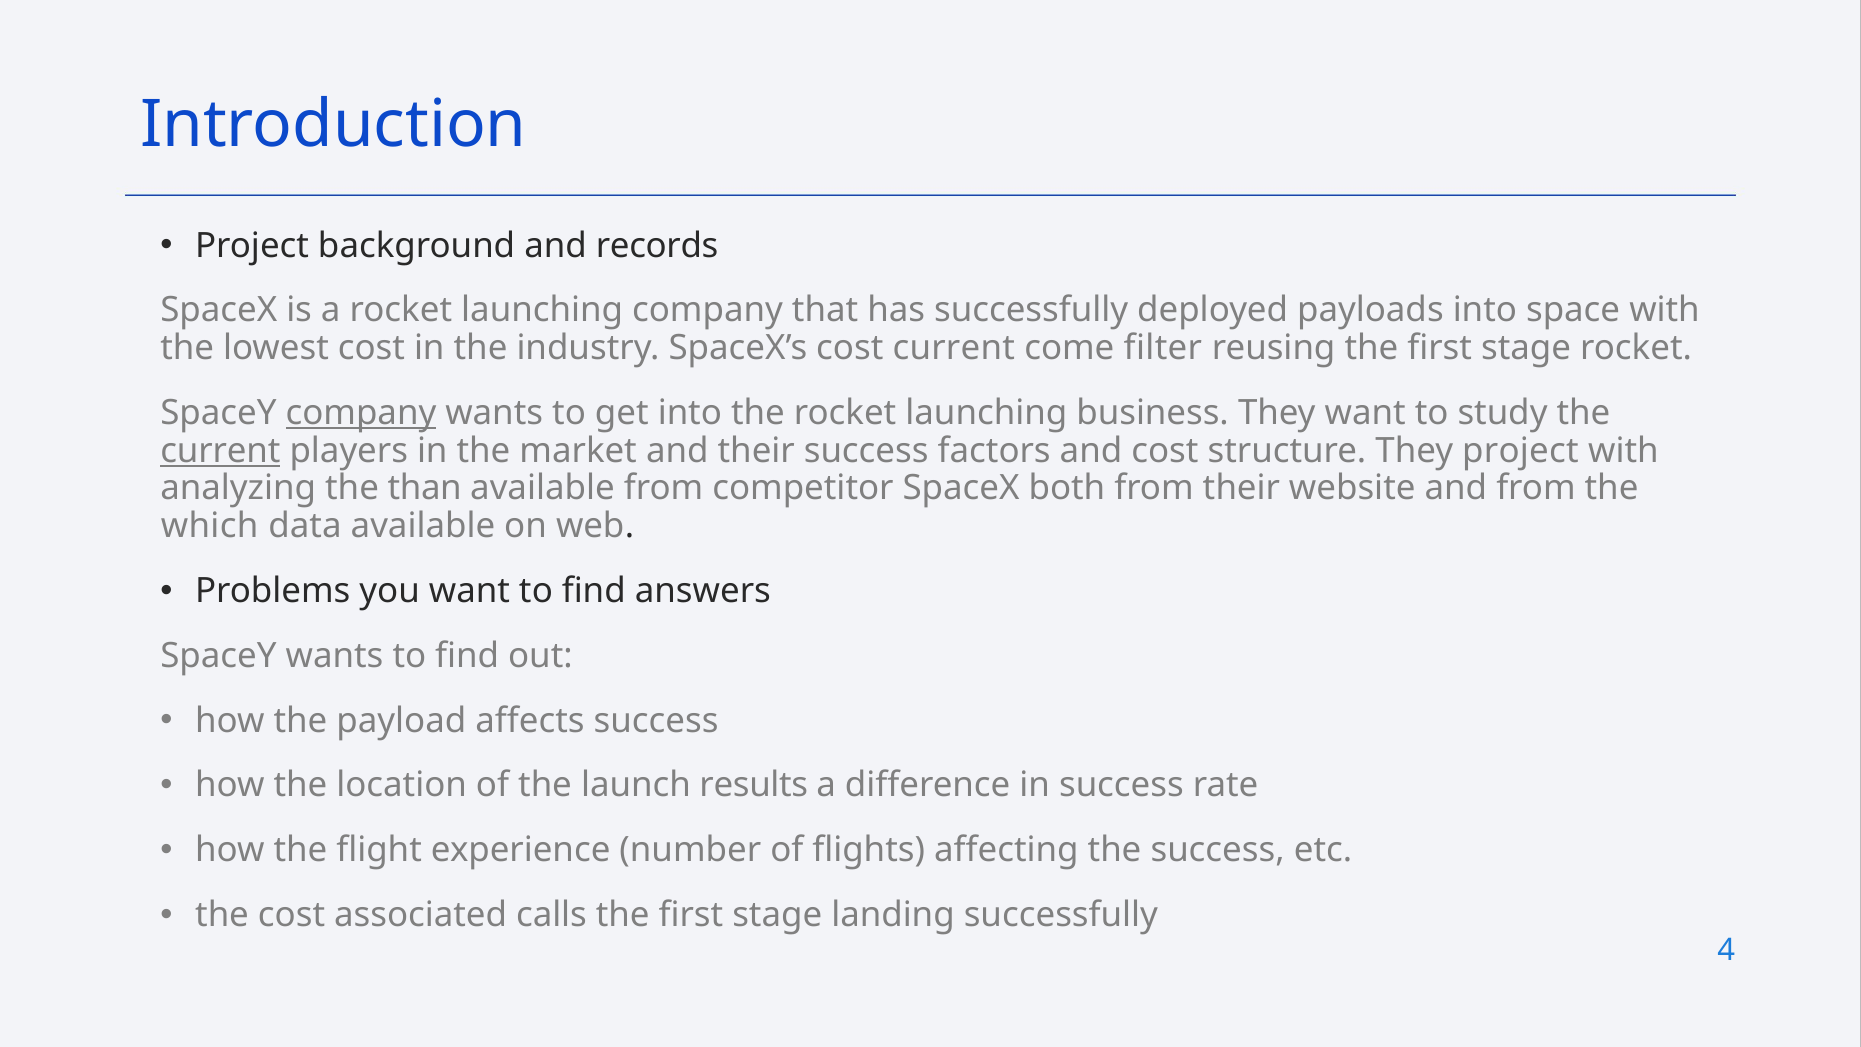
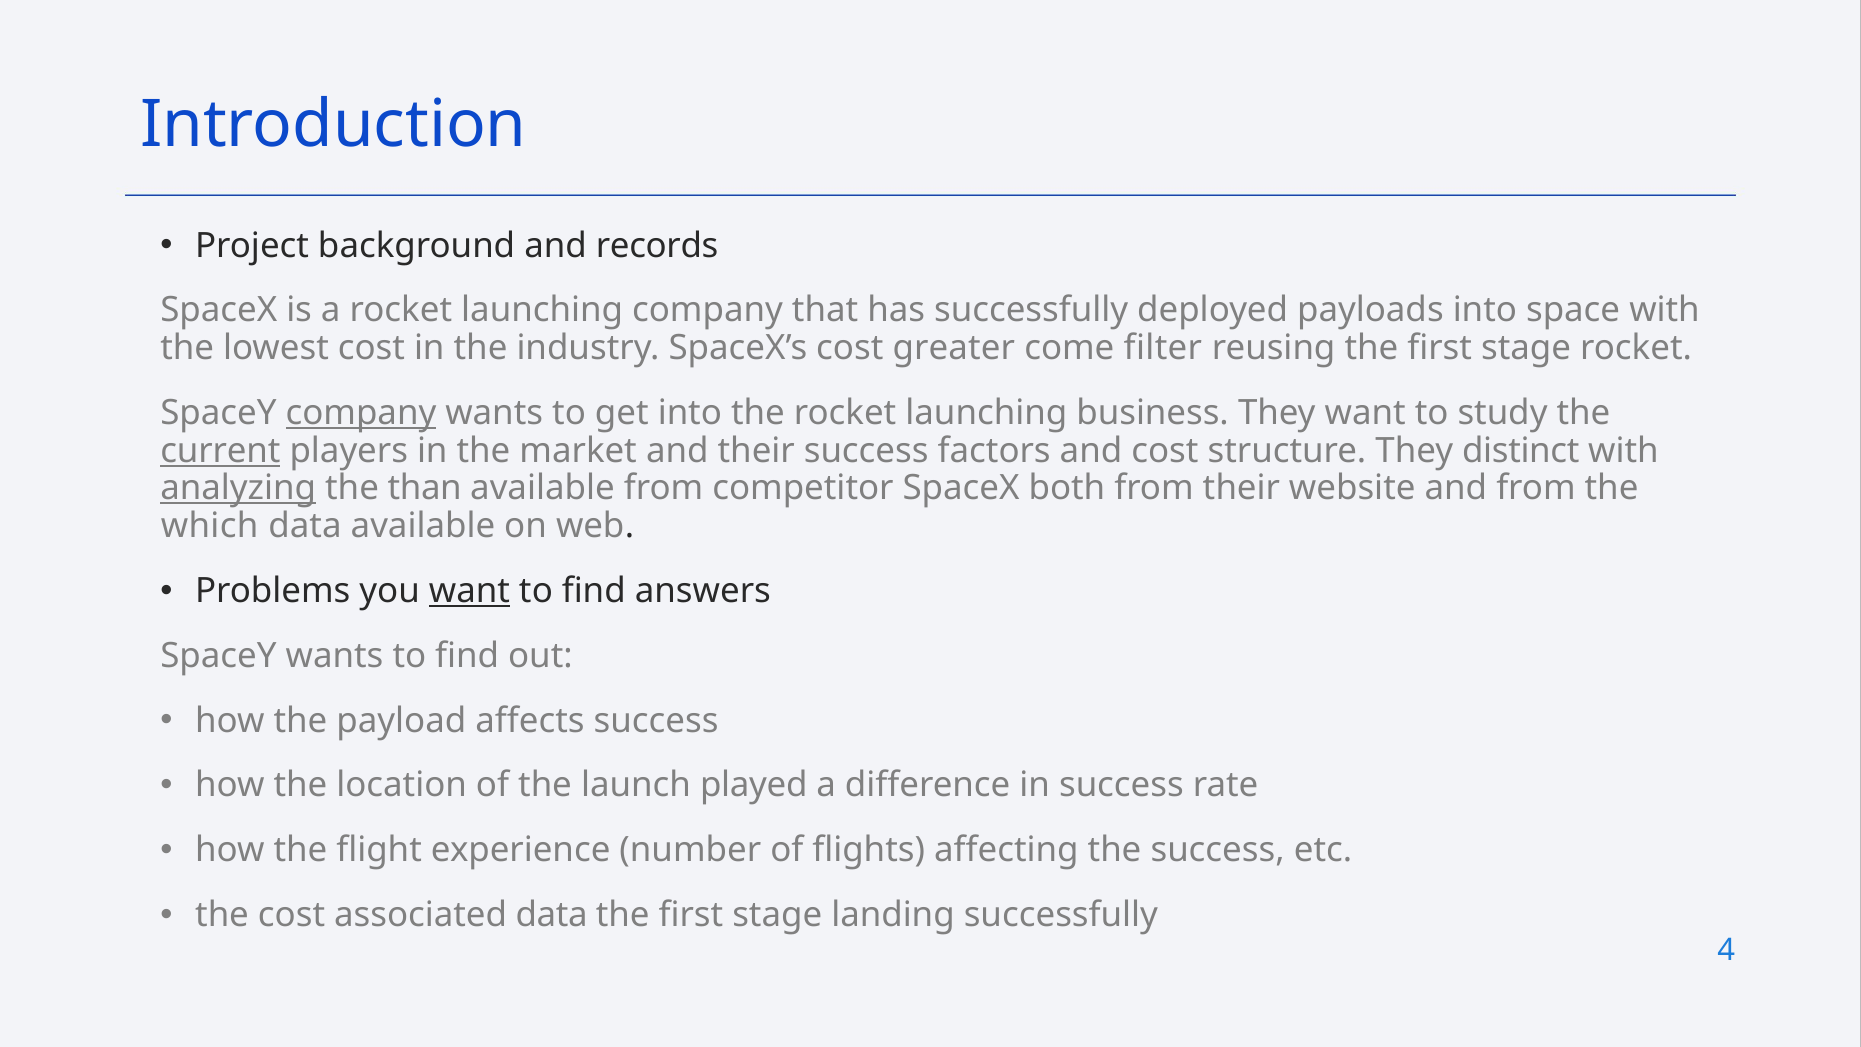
cost current: current -> greater (954, 348)
They project: project -> distinct (1521, 451)
analyzing underline: none -> present (238, 488)
want underline: none -> present (469, 591)
results: results -> played (754, 785)
associated calls: calls -> data (552, 915)
